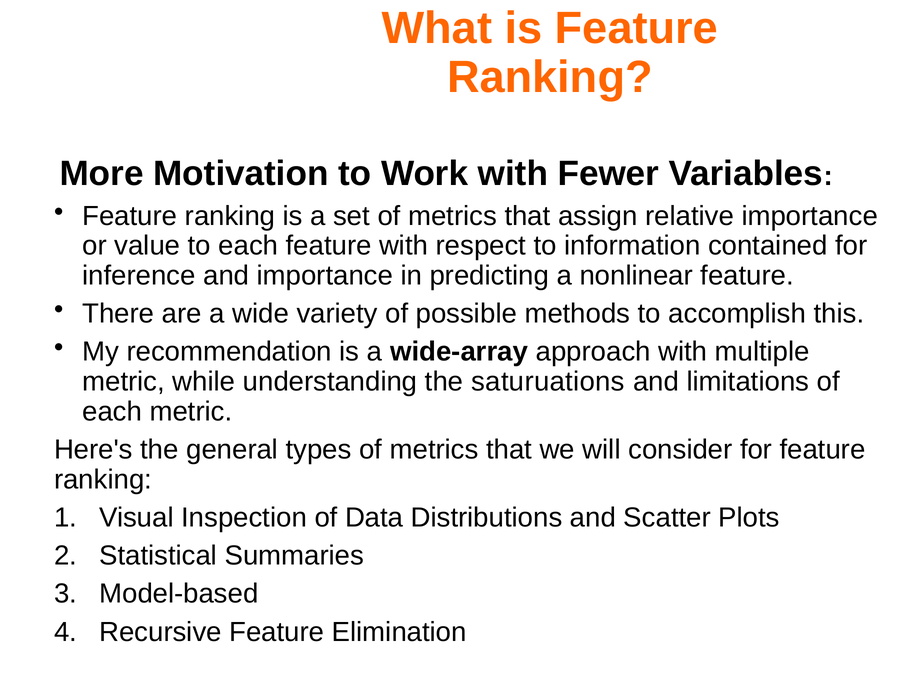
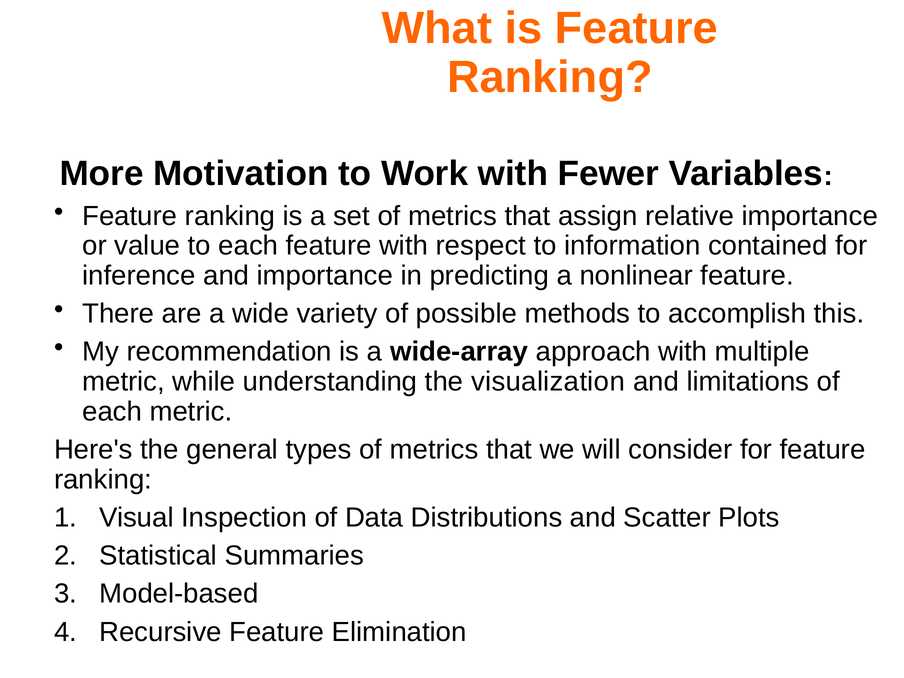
saturuations: saturuations -> visualization (548, 382)
